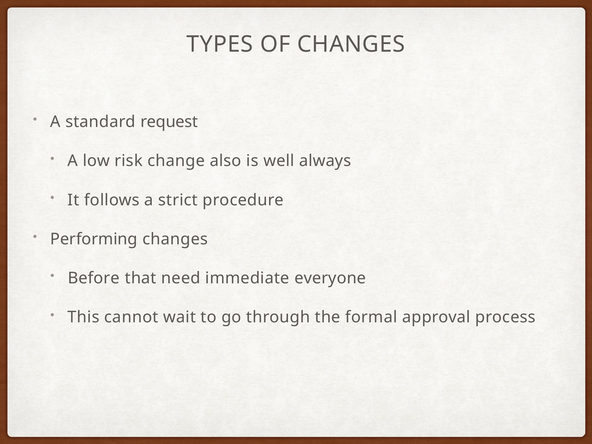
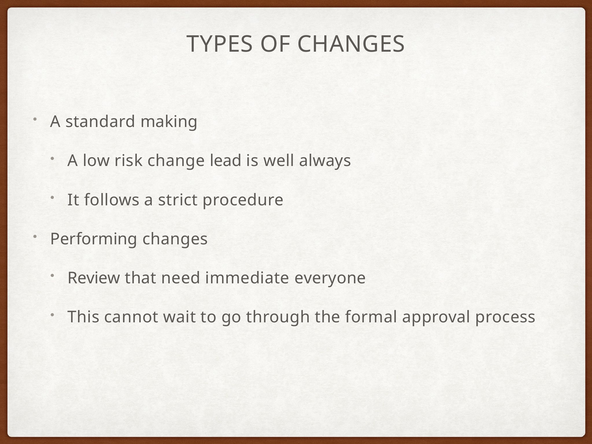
request: request -> making (169, 122)
also: also -> lead (226, 161)
Before: Before -> Review (94, 278)
